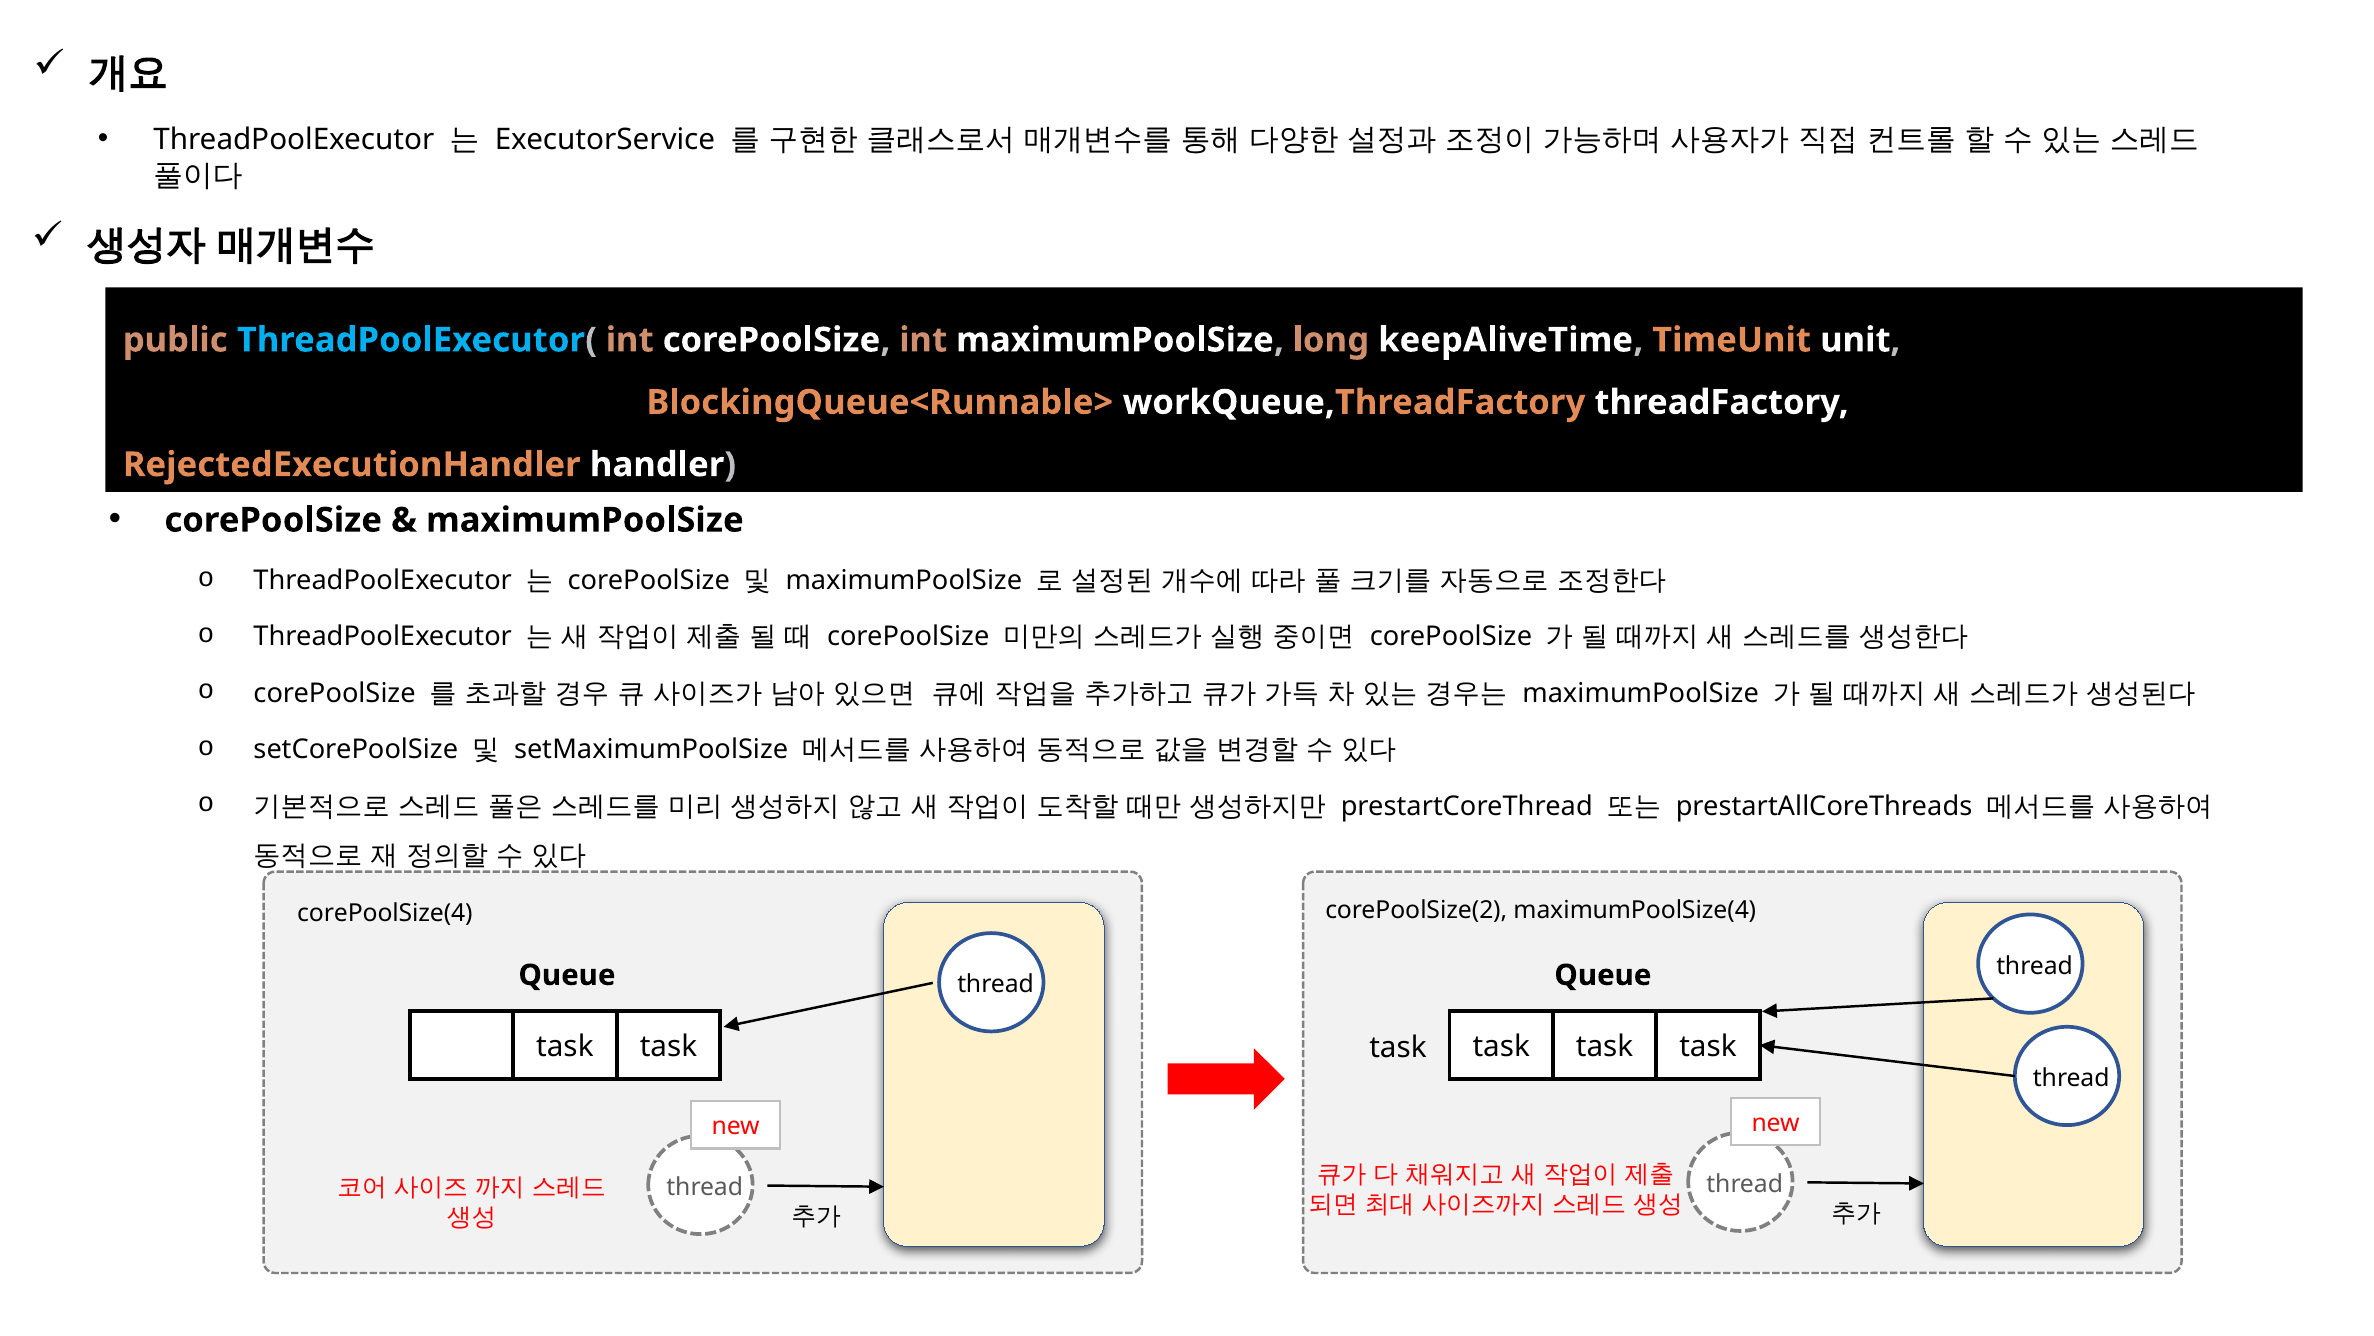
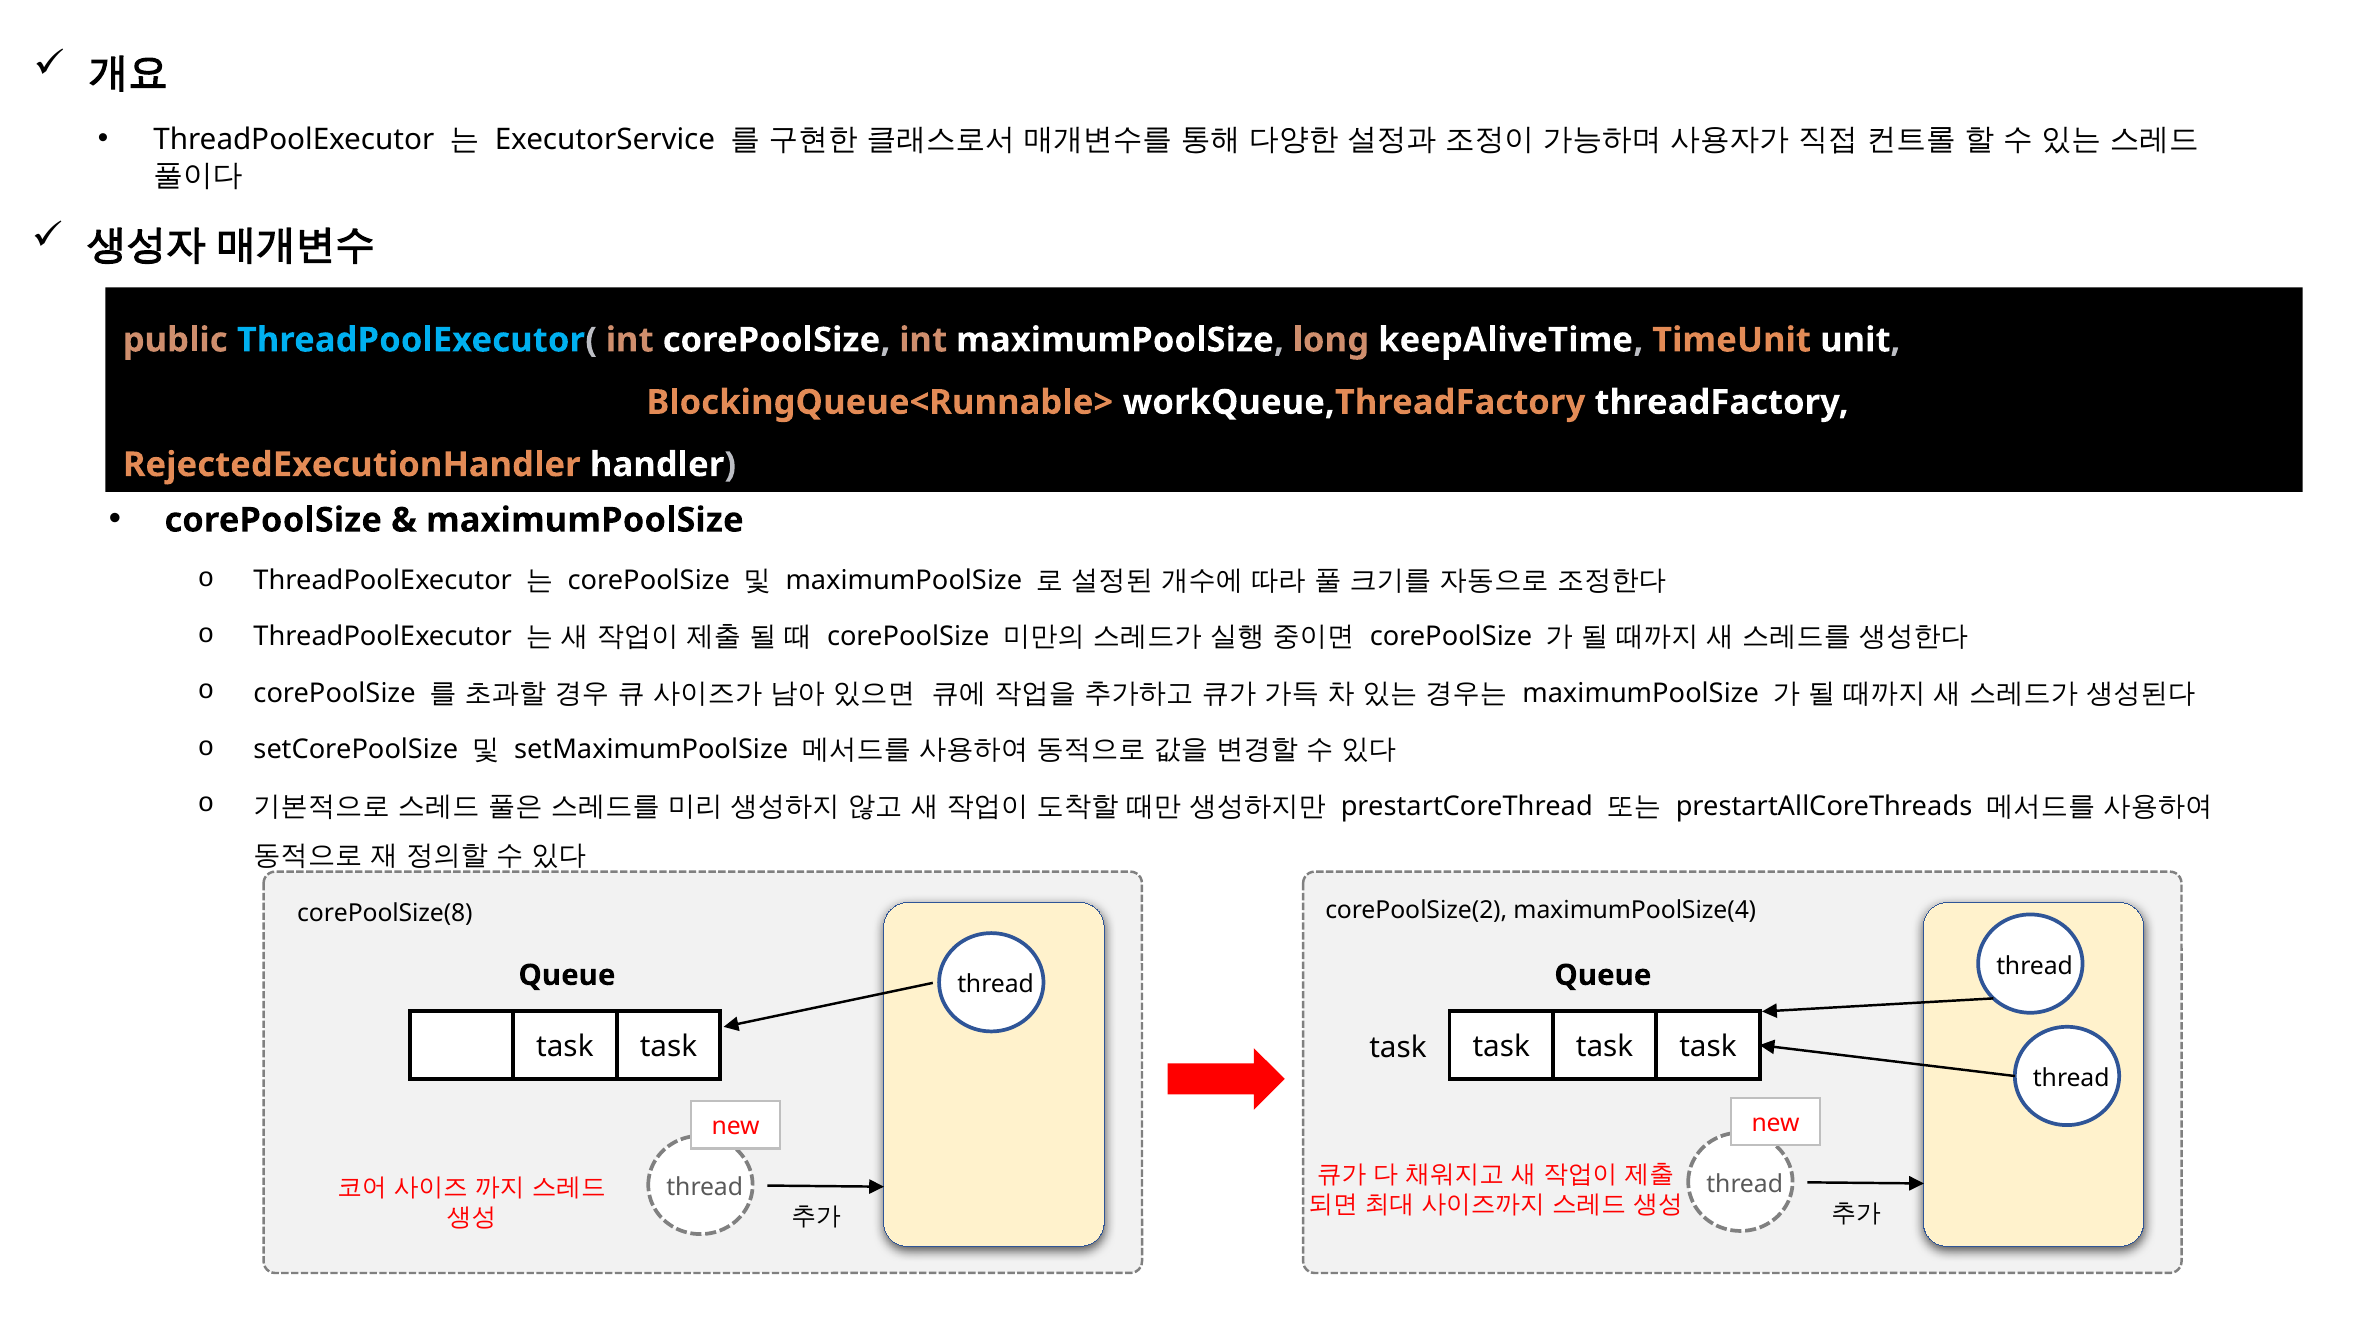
corePoolSize(4: corePoolSize(4 -> corePoolSize(8 (385, 913)
